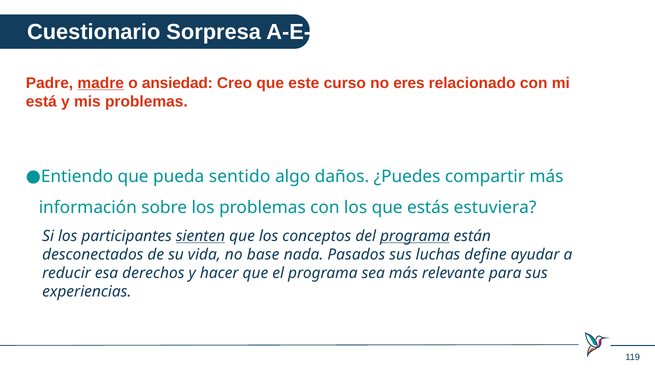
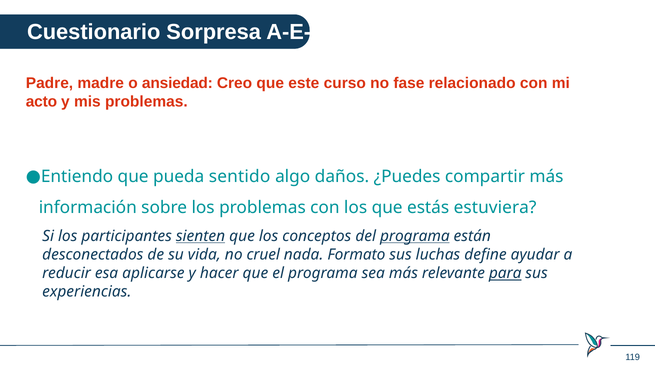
madre underline: present -> none (101, 83)
eres: eres -> fase (409, 83)
está: está -> acto (41, 102)
base: base -> cruel (263, 255)
Pasados: Pasados -> Formato (356, 255)
derechos: derechos -> aplicarse (153, 274)
para underline: none -> present (505, 274)
